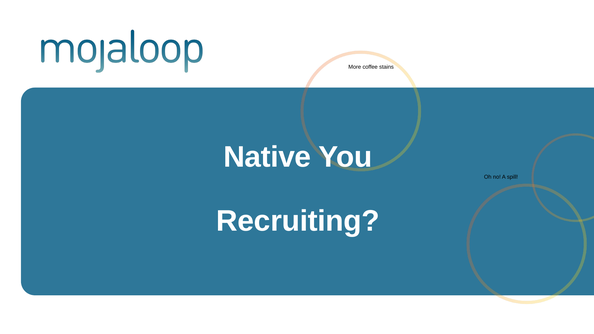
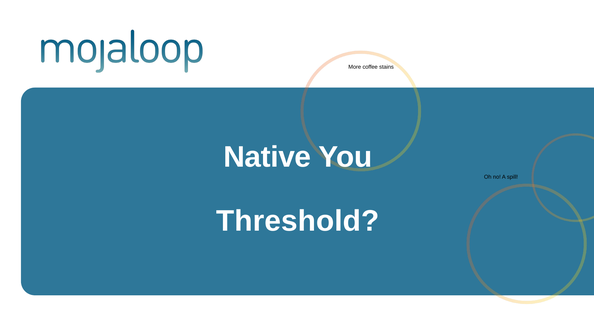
Recruiting: Recruiting -> Threshold (298, 221)
